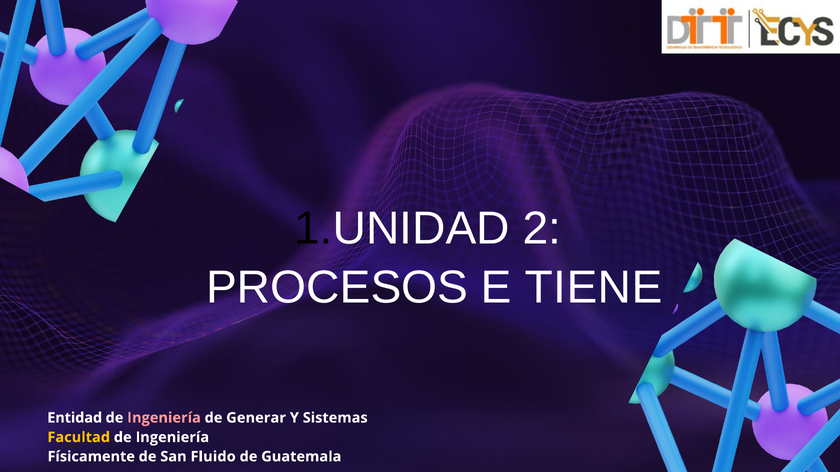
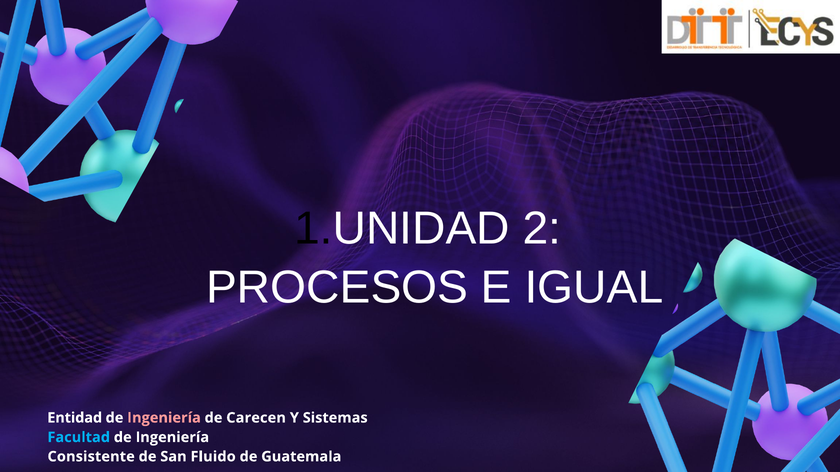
TIENE: TIENE -> IGUAL (594, 288)
Generar: Generar -> Carecen (256, 418)
Facultad colour: yellow -> light blue (79, 438)
Físicamente: Físicamente -> Consistente (91, 457)
